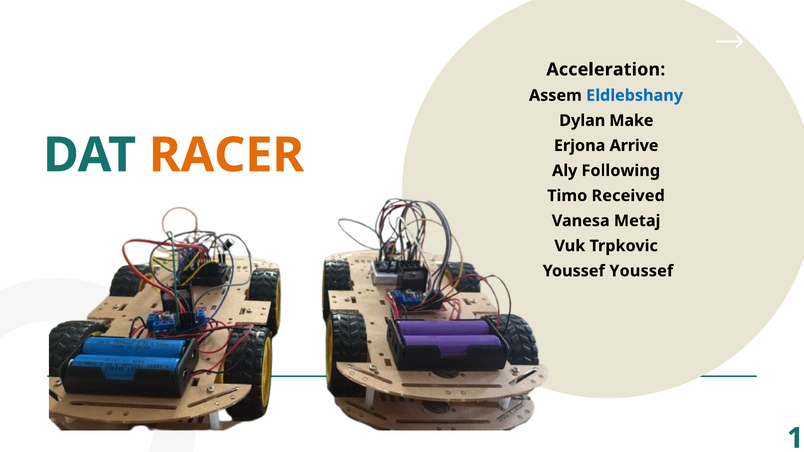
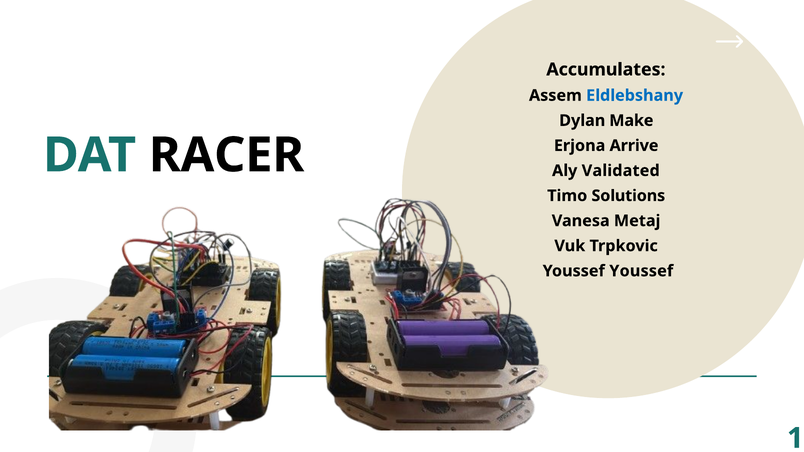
Acceleration: Acceleration -> Accumulates (606, 70)
RACER colour: orange -> black (227, 155)
Following: Following -> Validated (621, 171)
Received: Received -> Solutions (628, 196)
